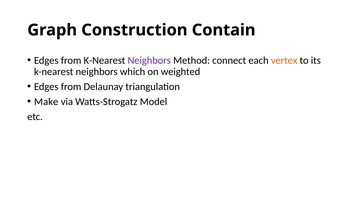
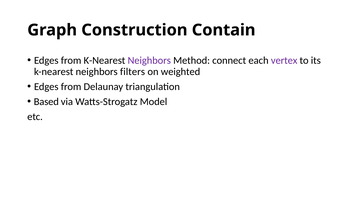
vertex colour: orange -> purple (284, 61)
which: which -> filters (133, 72)
Make: Make -> Based (46, 102)
